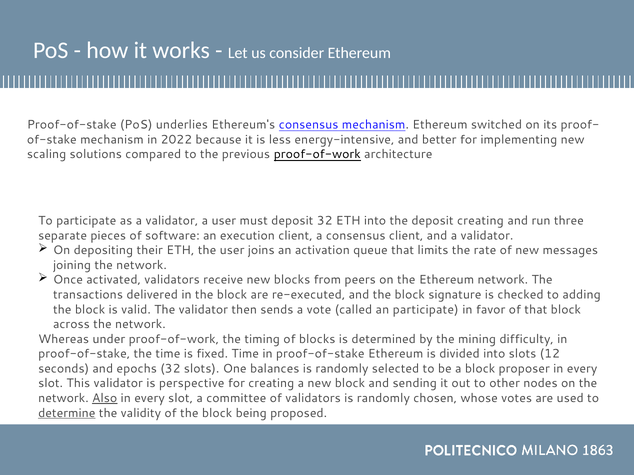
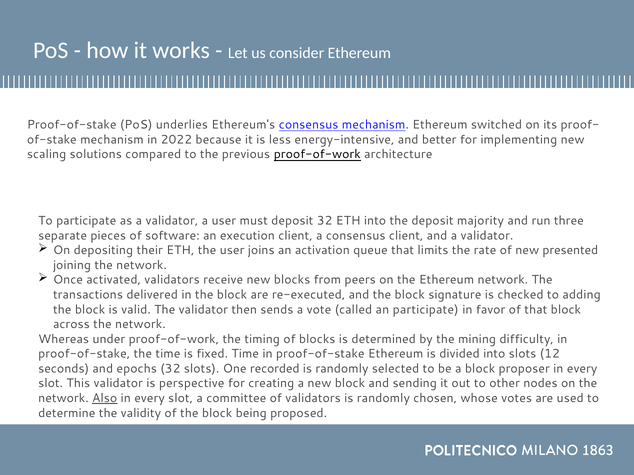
deposit creating: creating -> majority (480, 221)
messages: messages -> presented (570, 251)
balances: balances -> recorded (275, 369)
determine underline: present -> none (67, 413)
